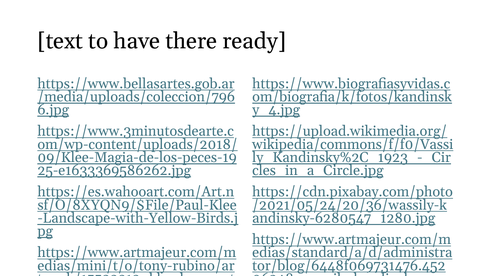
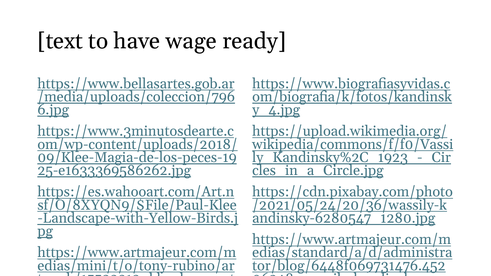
there: there -> wage (191, 41)
